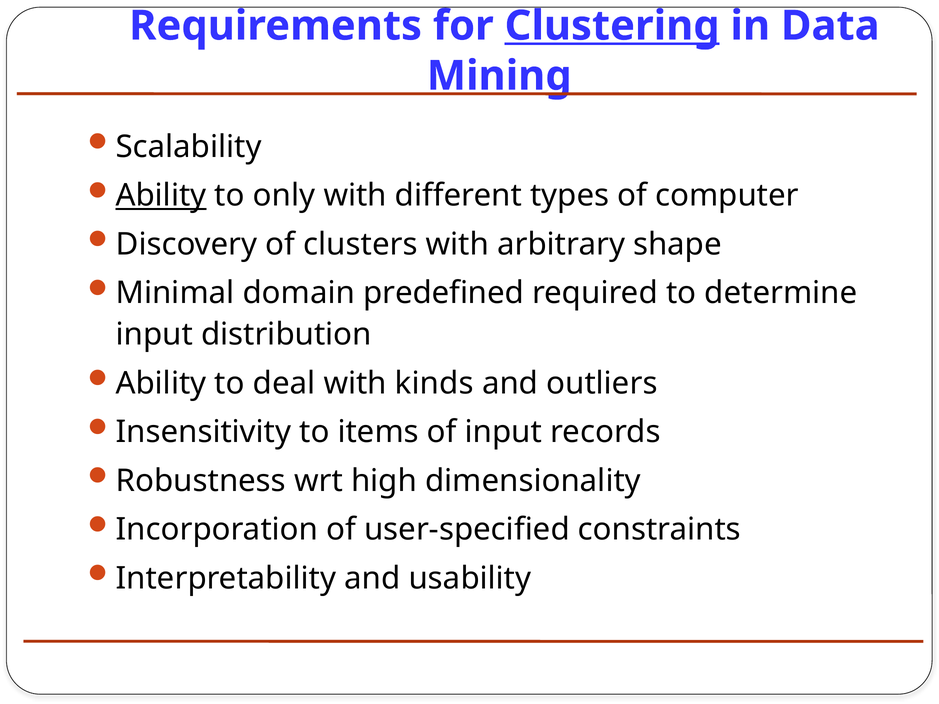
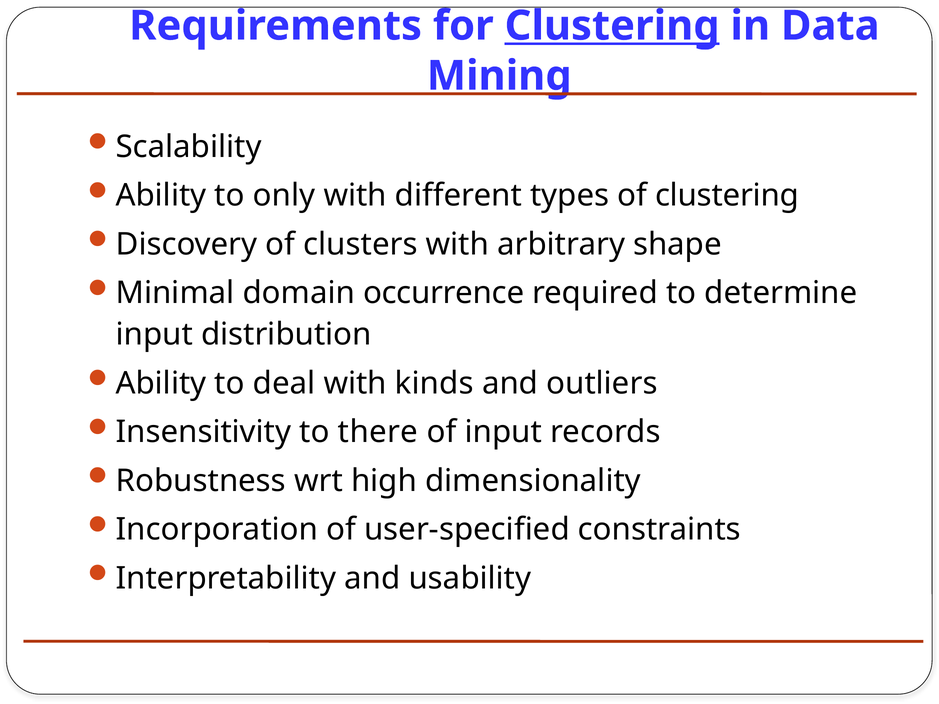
Ability underline: present -> none (161, 196)
of computer: computer -> clustering (727, 196)
predefined: predefined -> occurrence (444, 293)
items: items -> there (378, 432)
